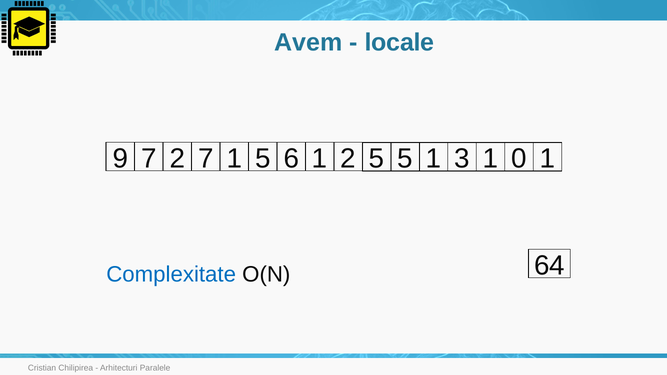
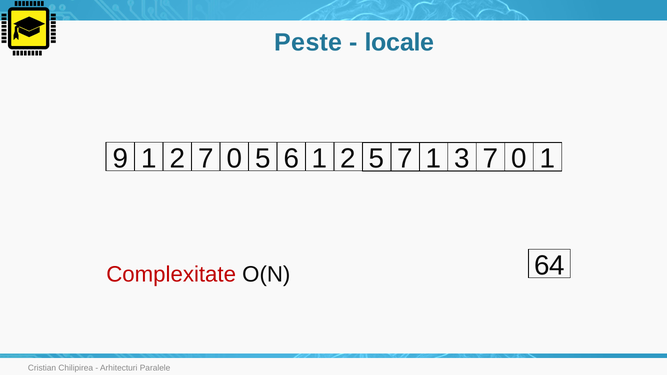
Avem: Avem -> Peste (308, 42)
9 7: 7 -> 1 (149, 159)
2 7 1: 1 -> 0 (234, 159)
5 5: 5 -> 7 (405, 159)
3 1: 1 -> 7 (491, 159)
Complexitate colour: blue -> red (171, 274)
